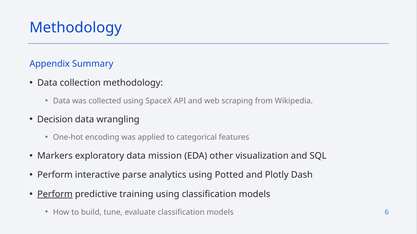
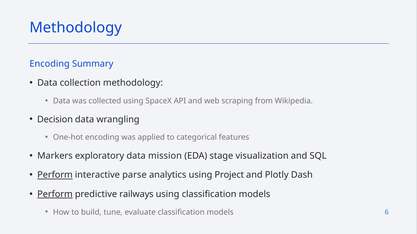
Appendix: Appendix -> Encoding (50, 64)
other: other -> stage (221, 156)
Perform underline: none -> present (55, 175)
Potted: Potted -> Project (229, 175)
training: training -> railways (136, 195)
